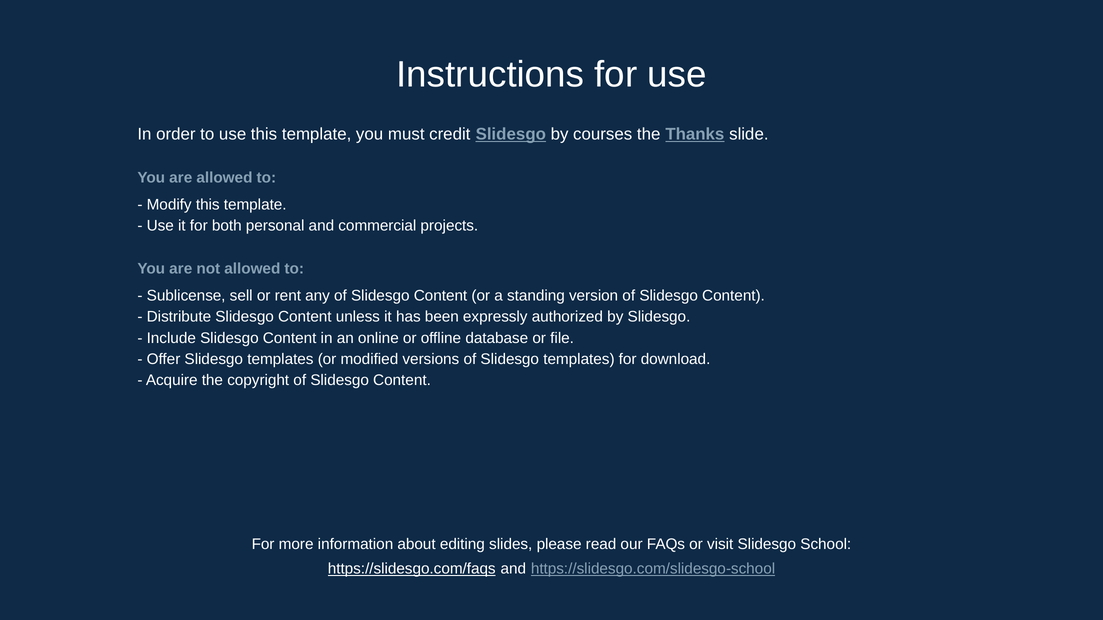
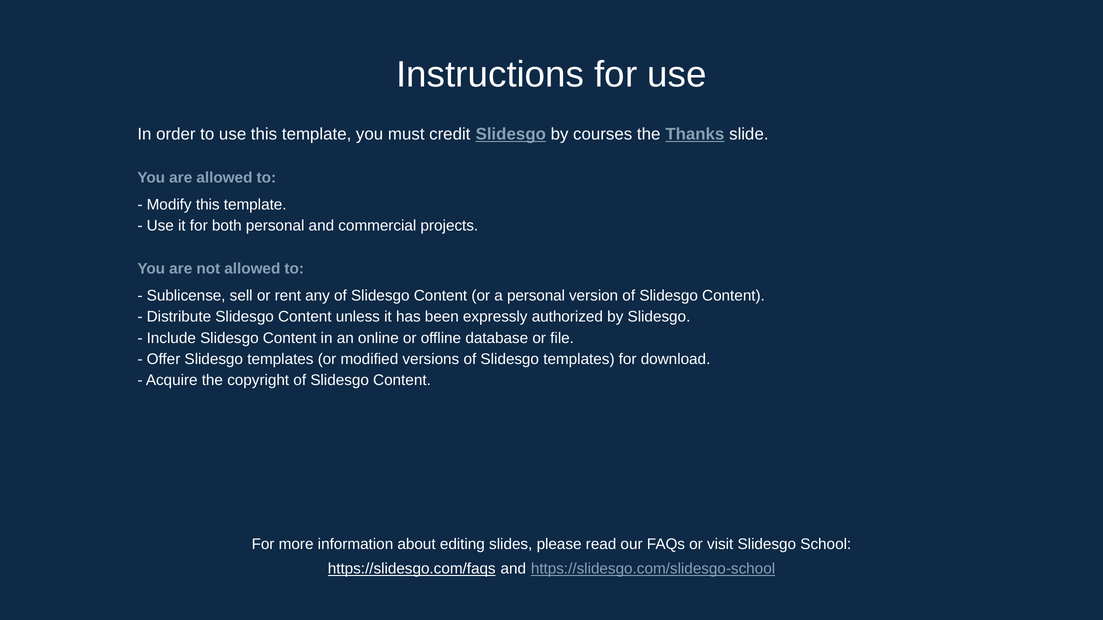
a standing: standing -> personal (536, 296)
